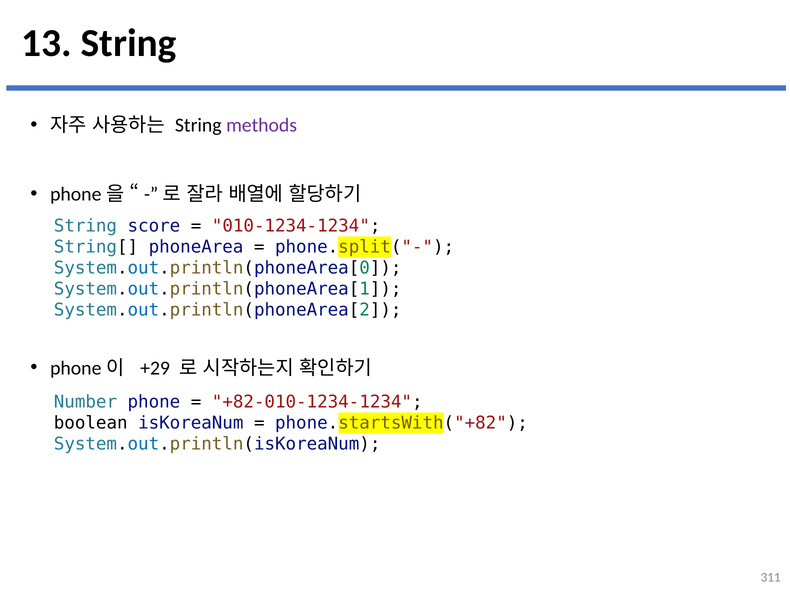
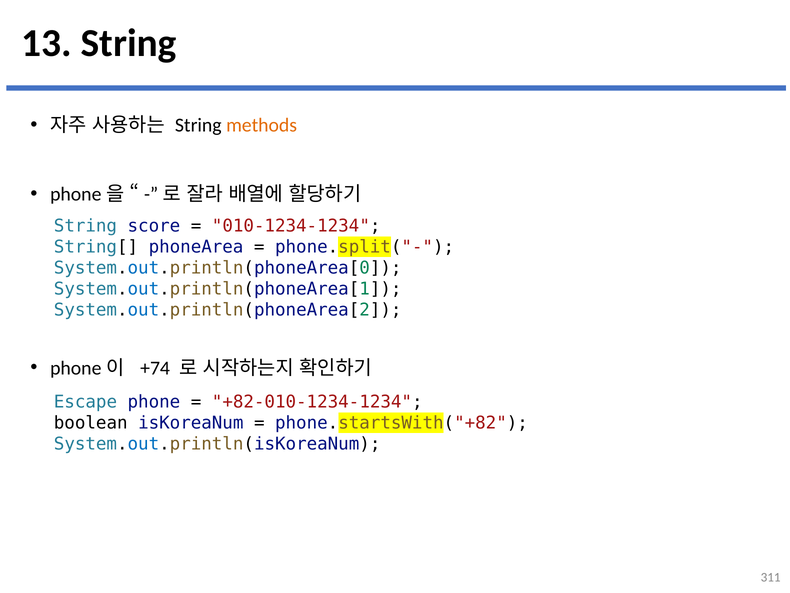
methods colour: purple -> orange (262, 125)
+29: +29 -> +74 (155, 368)
Number: Number -> Escape (85, 402)
